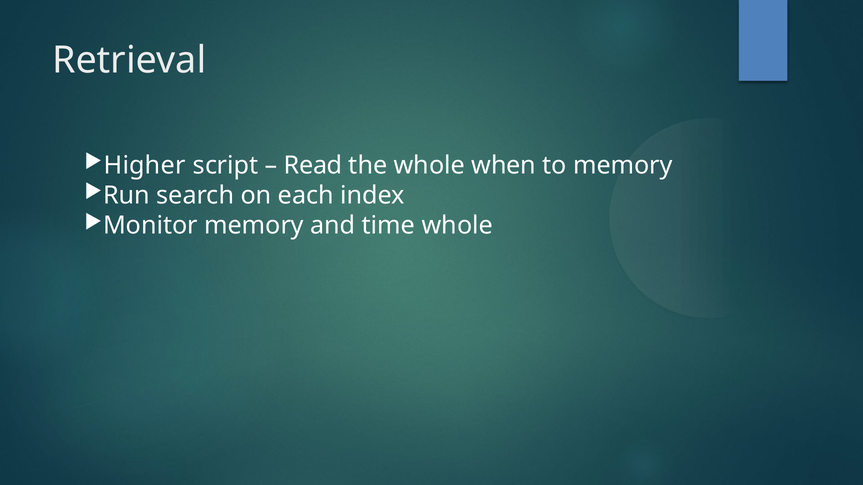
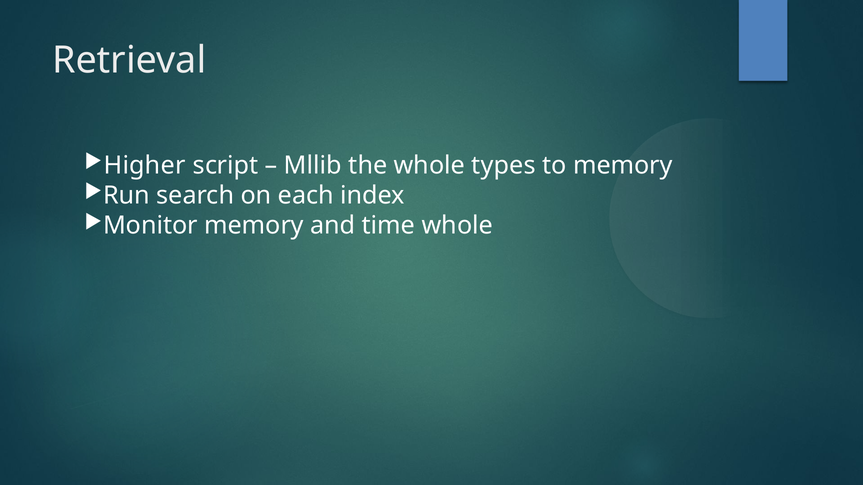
Read: Read -> Mllib (313, 165)
when: when -> types (504, 165)
